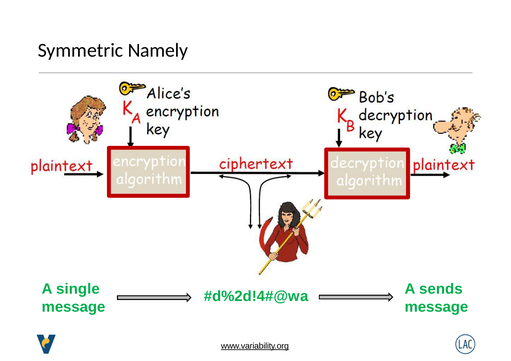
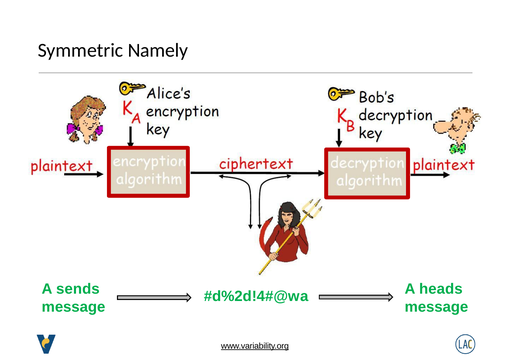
single: single -> sends (78, 289)
sends: sends -> heads (441, 289)
